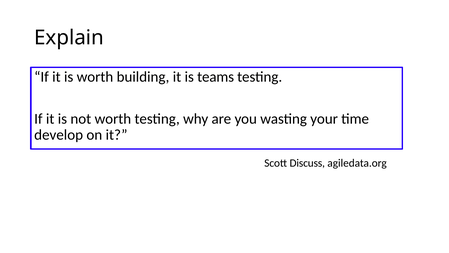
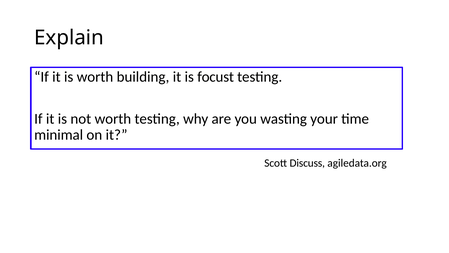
teams: teams -> focust (216, 77)
develop: develop -> minimal (59, 135)
